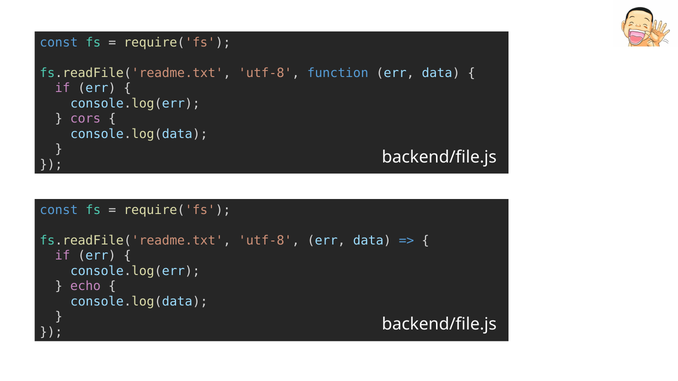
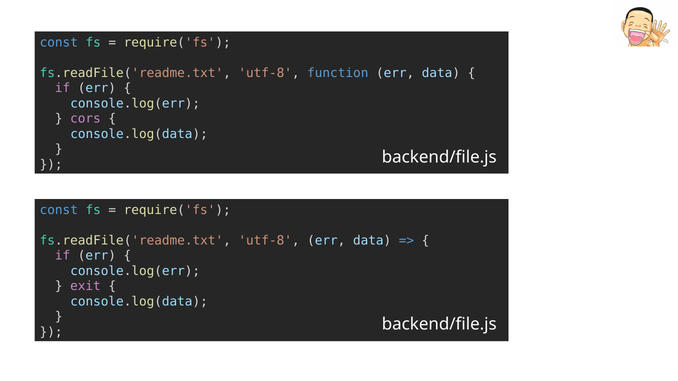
echo: echo -> exit (85, 287)
